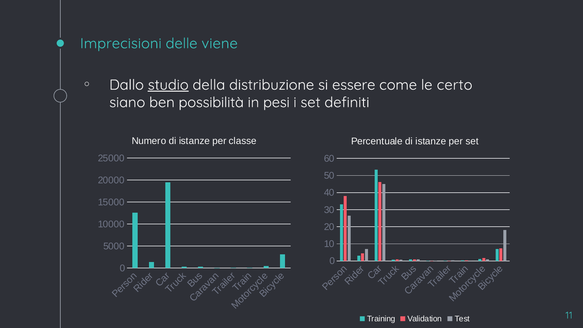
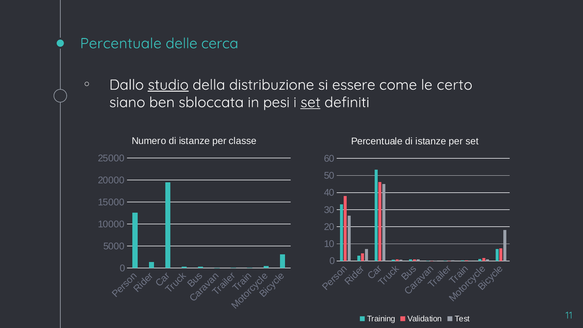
Imprecisioni: Imprecisioni -> Percentuale (121, 43)
viene: viene -> cerca (220, 43)
possibilità: possibilità -> sbloccata (211, 102)
set underline: none -> present (310, 102)
